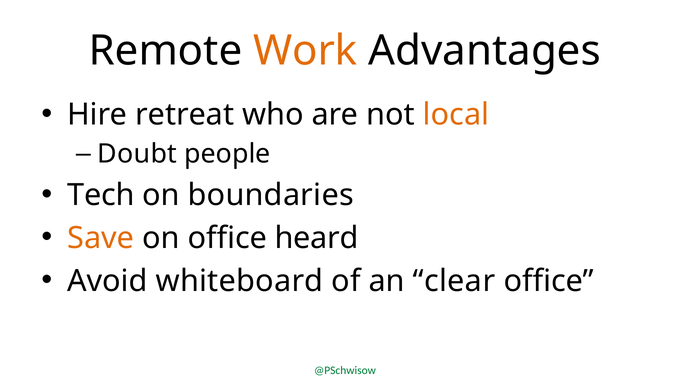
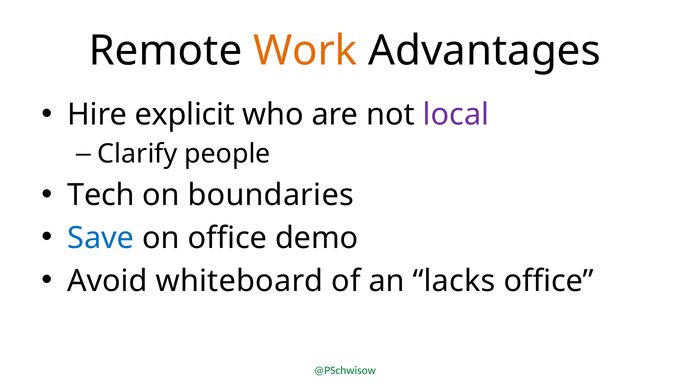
retreat: retreat -> explicit (185, 115)
local colour: orange -> purple (456, 115)
Doubt: Doubt -> Clarify (137, 154)
Save colour: orange -> blue (101, 238)
heard: heard -> demo (317, 238)
clear: clear -> lacks (454, 281)
